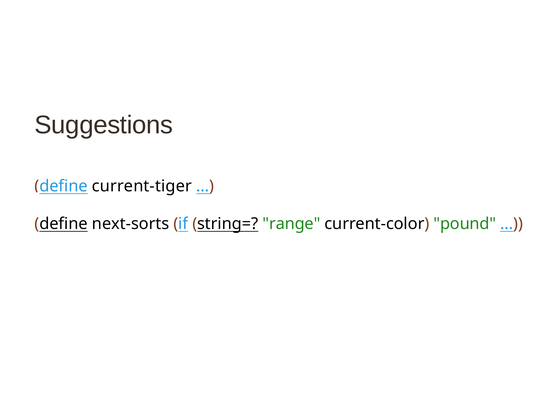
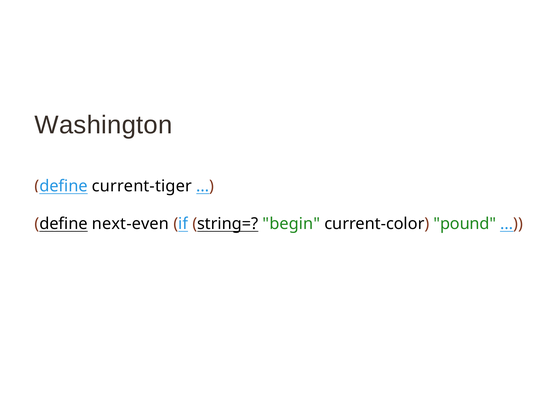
Suggestions: Suggestions -> Washington (104, 125)
next-sorts: next-sorts -> next-even (130, 224)
range: range -> begin (291, 224)
